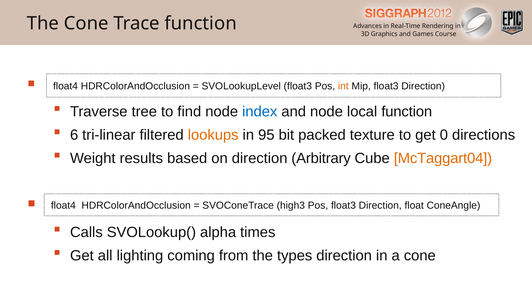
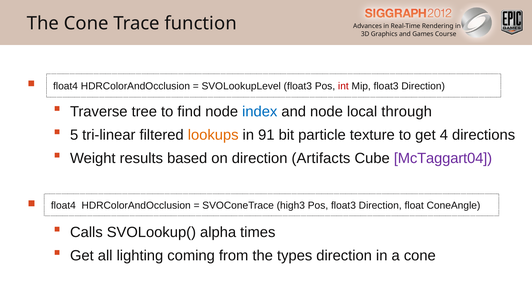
int colour: orange -> red (343, 86)
local function: function -> through (407, 112)
6: 6 -> 5 (74, 135)
95: 95 -> 91 (266, 135)
packed: packed -> particle (322, 135)
0: 0 -> 4 (444, 135)
Arbitrary: Arbitrary -> Artifacts (321, 158)
McTaggart04 colour: orange -> purple (443, 158)
